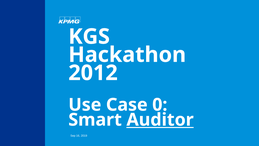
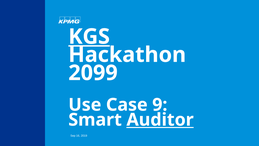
KGS underline: none -> present (89, 37)
2012: 2012 -> 2099 (93, 73)
0: 0 -> 9 (160, 105)
